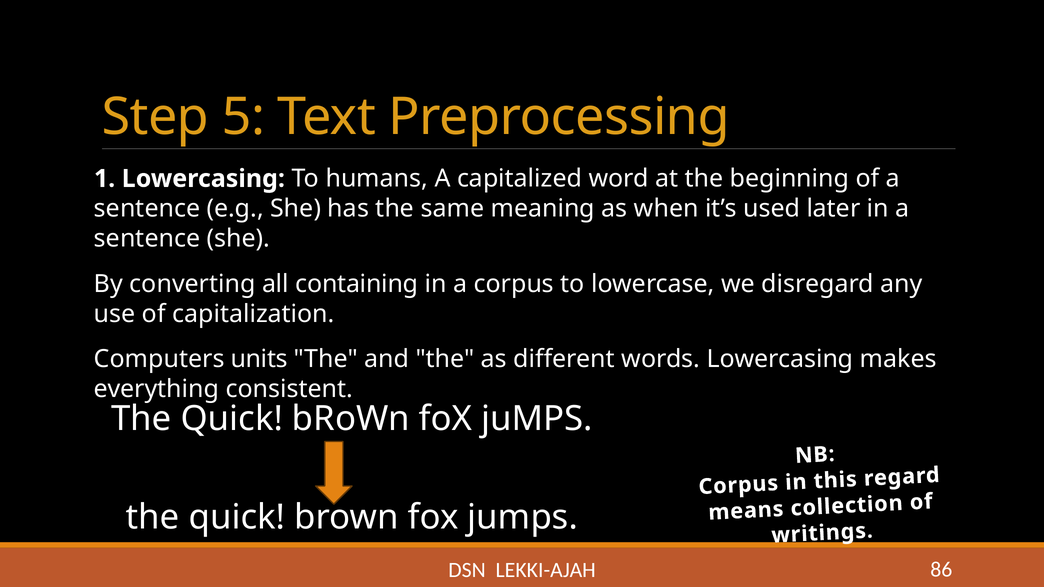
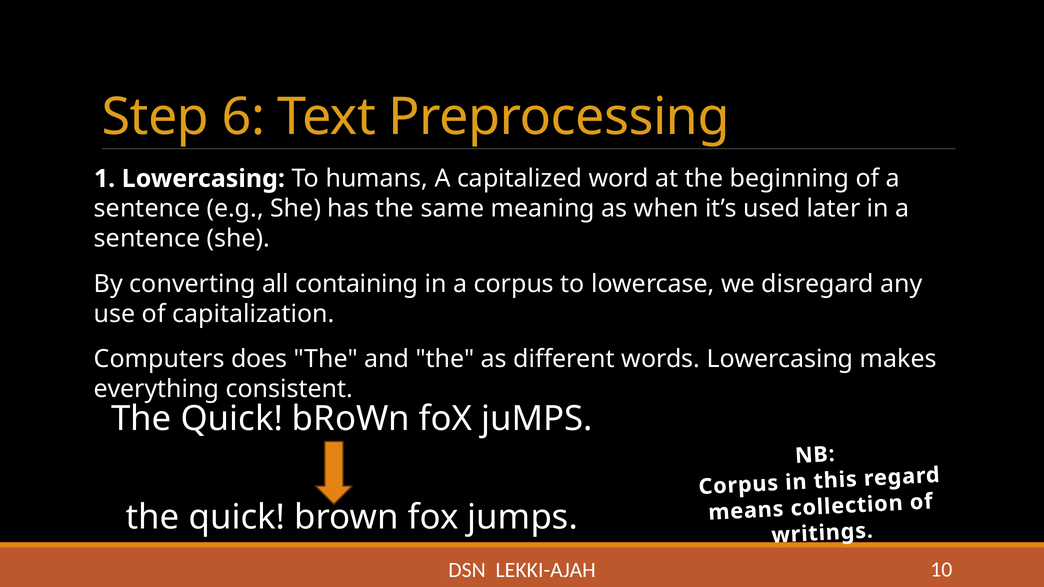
5: 5 -> 6 (243, 117)
units: units -> does (259, 359)
86: 86 -> 10 (941, 570)
